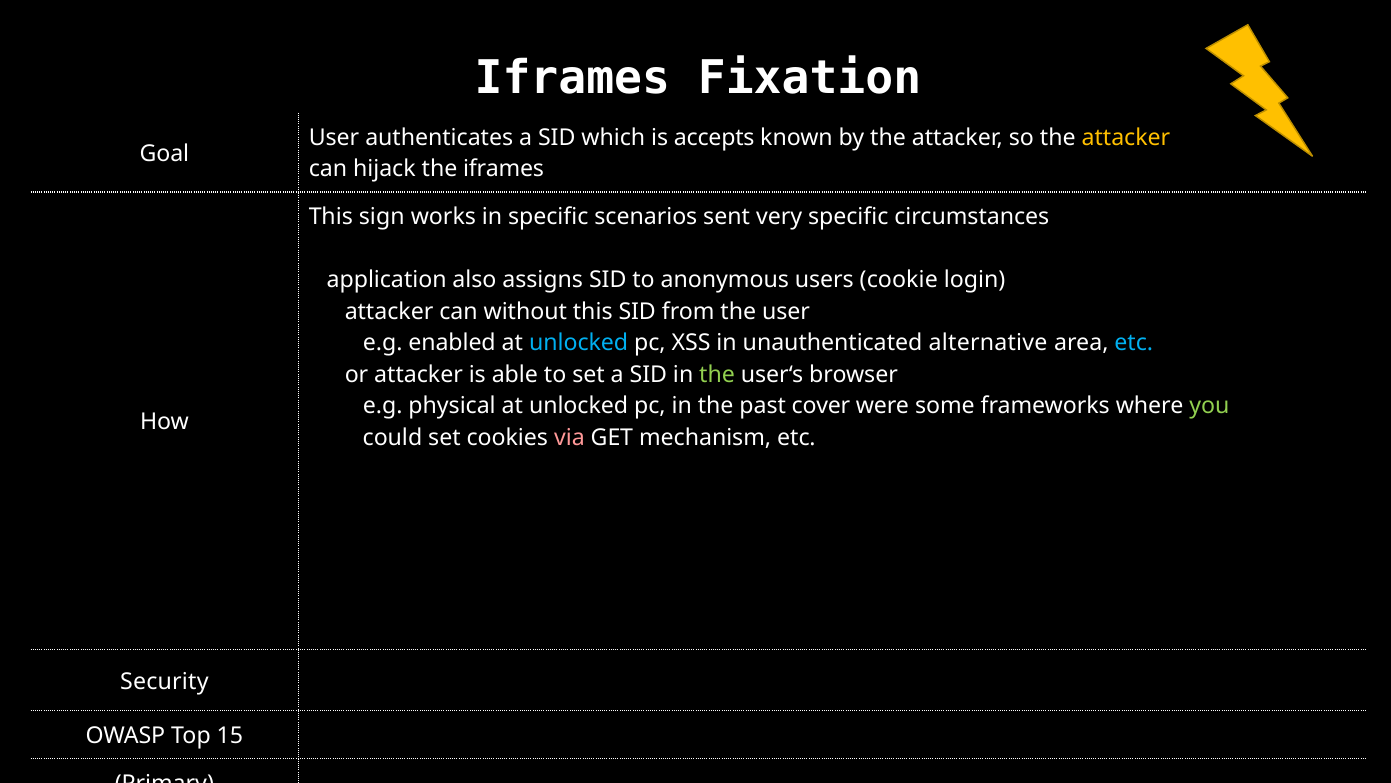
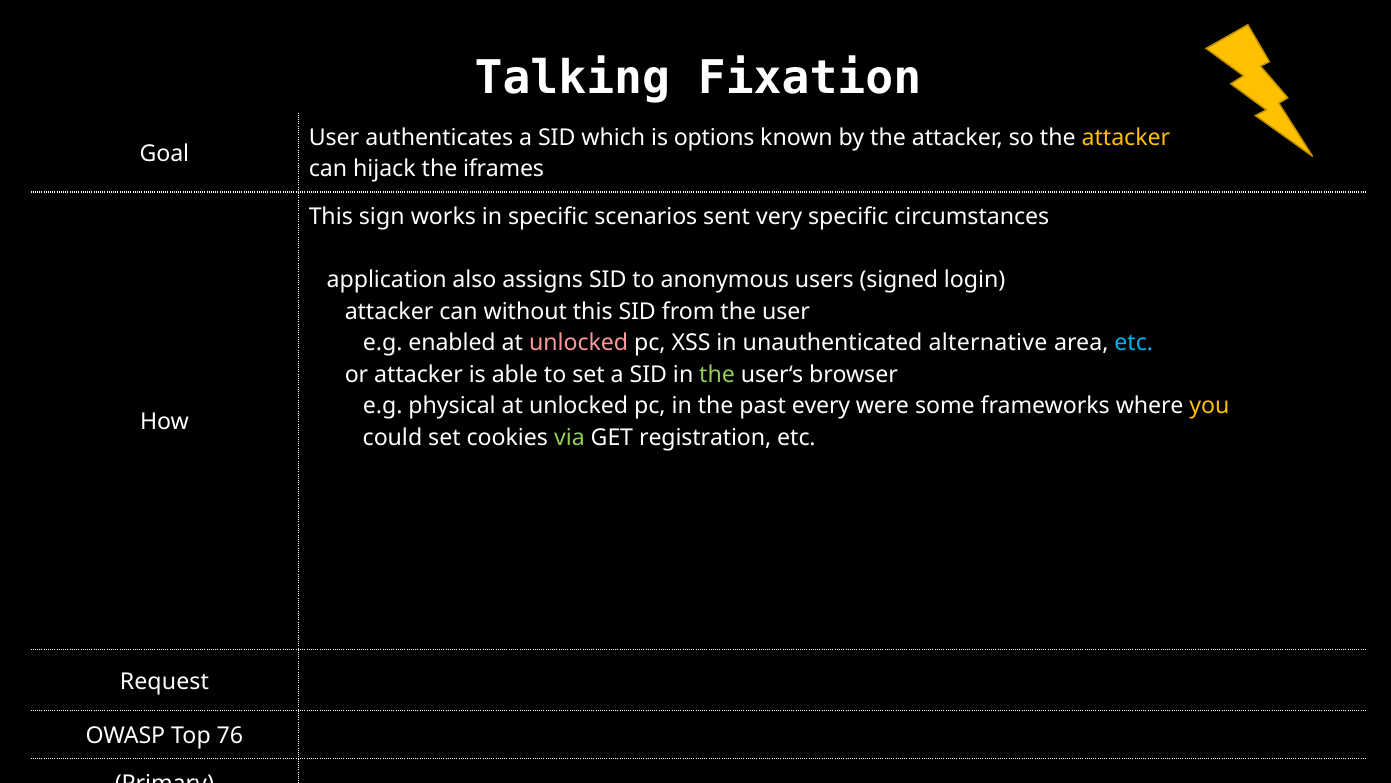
Iframes: Iframes -> Talking (572, 78)
accepts: accepts -> options (714, 138)
cookie: cookie -> signed (899, 280)
unlocked colour: light blue -> pink (579, 343)
cover: cover -> every (821, 406)
you colour: light green -> yellow (1209, 406)
via colour: pink -> light green (569, 437)
mechanism: mechanism -> registration (705, 437)
Security: Security -> Request (164, 681)
15: 15 -> 76 (230, 736)
